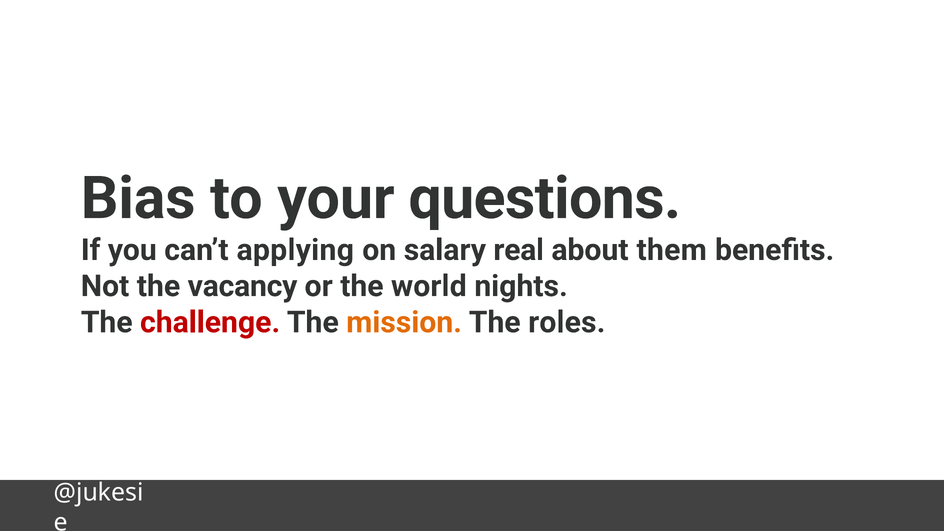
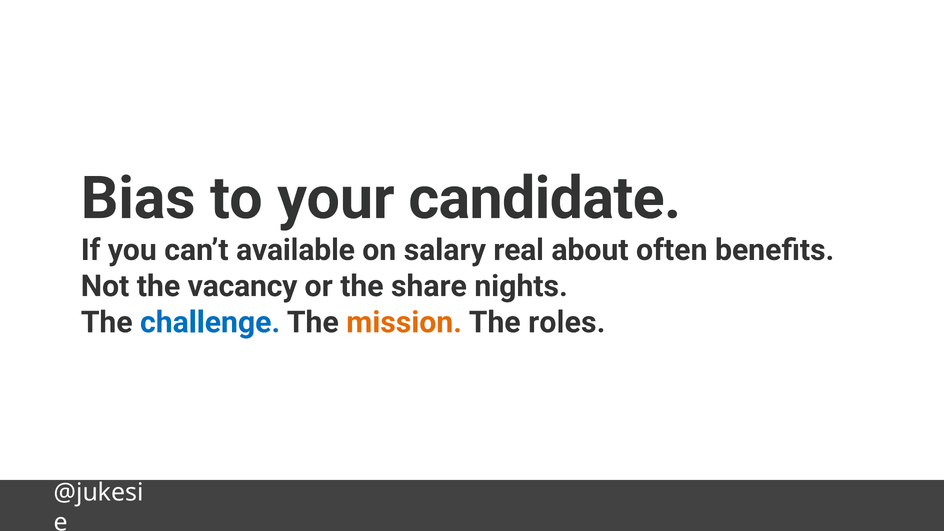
questions: questions -> candidate (545, 199)
applying: applying -> available (296, 250)
them: them -> often (672, 250)
world: world -> share (429, 286)
challenge colour: red -> blue (210, 322)
